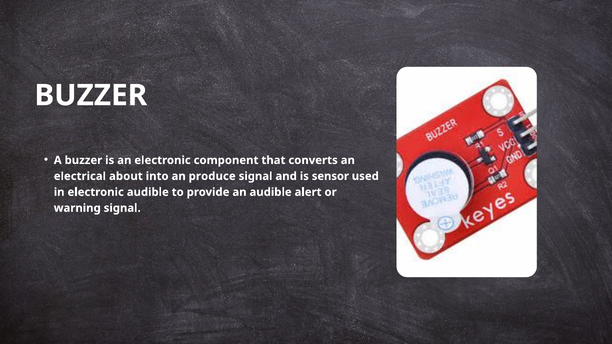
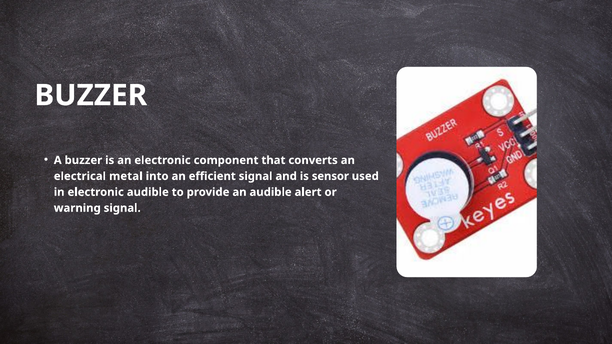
about: about -> metal (126, 176)
produce: produce -> efficient (212, 176)
